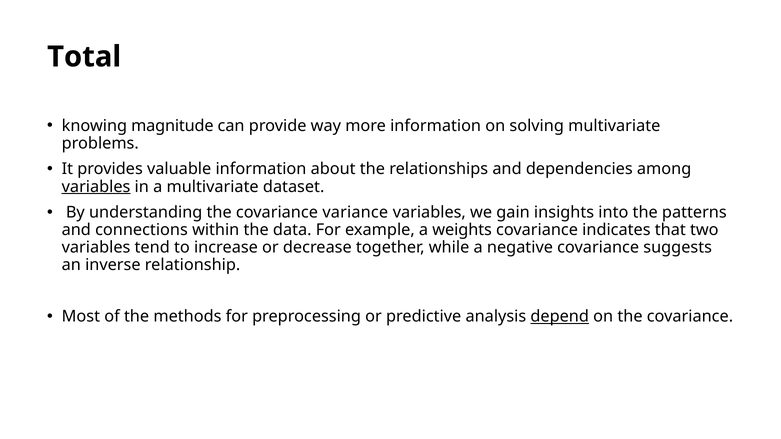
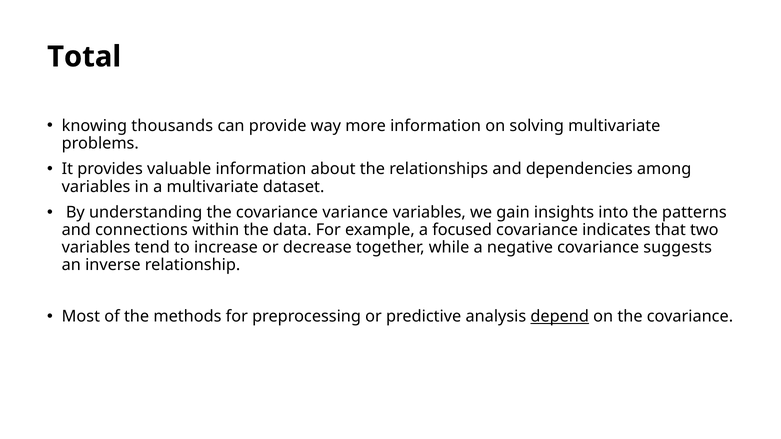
magnitude: magnitude -> thousands (172, 126)
variables underline: present -> none (96, 187)
weights: weights -> focused (462, 230)
